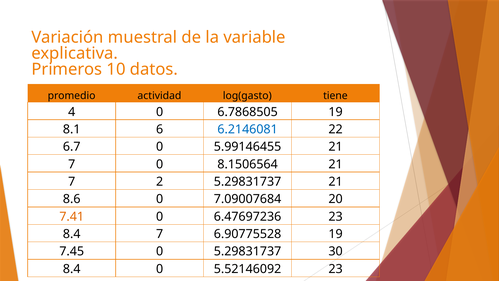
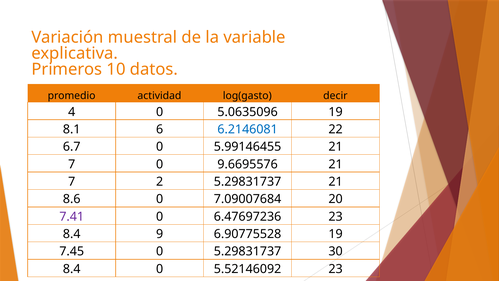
tiene: tiene -> decir (335, 96)
6.7868505: 6.7868505 -> 5.0635096 (248, 112)
8.1506564: 8.1506564 -> 9.6695576 (248, 164)
7.41 colour: orange -> purple (72, 216)
8.4 7: 7 -> 9 (160, 234)
